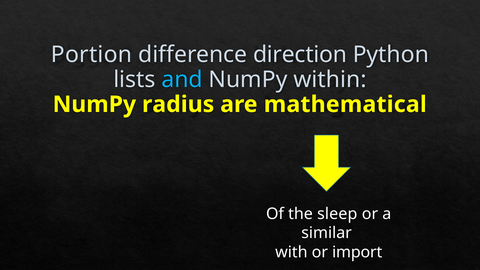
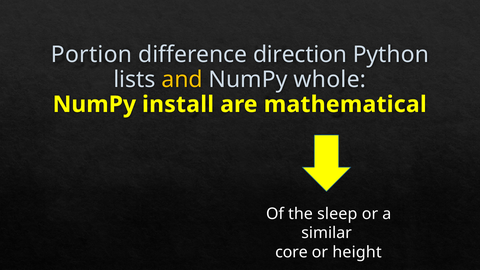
and colour: light blue -> yellow (182, 80)
within: within -> whole (330, 80)
radius: radius -> install (178, 104)
with: with -> core (291, 252)
import: import -> height (357, 252)
